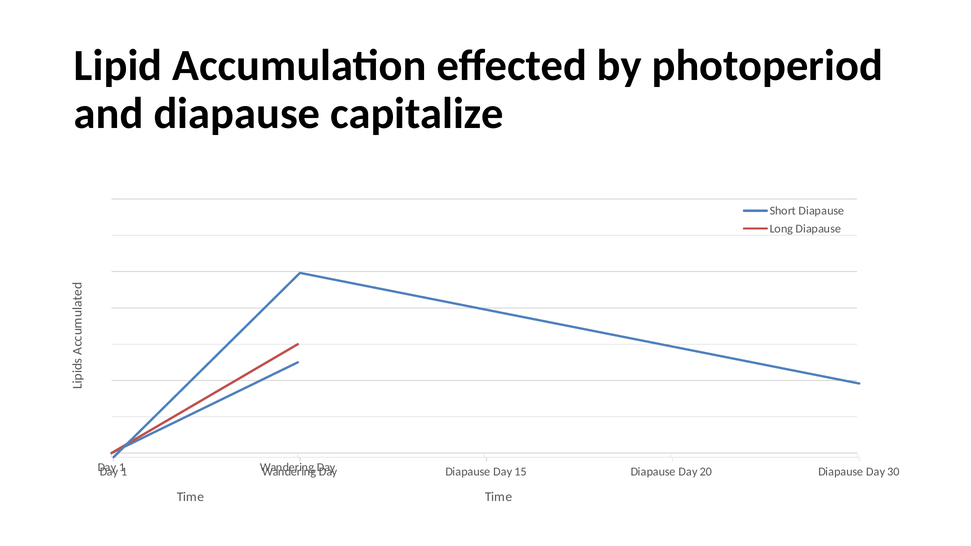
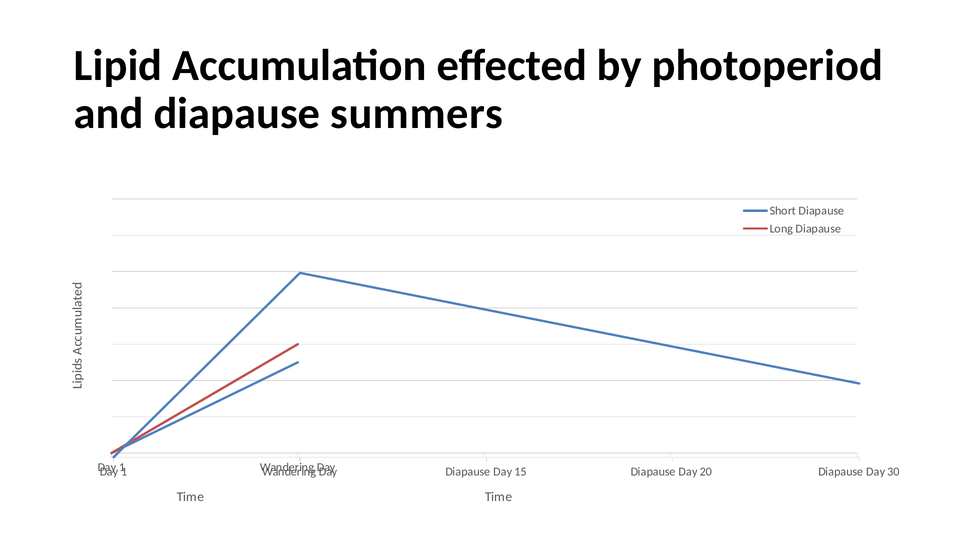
capitalize: capitalize -> summers (417, 114)
